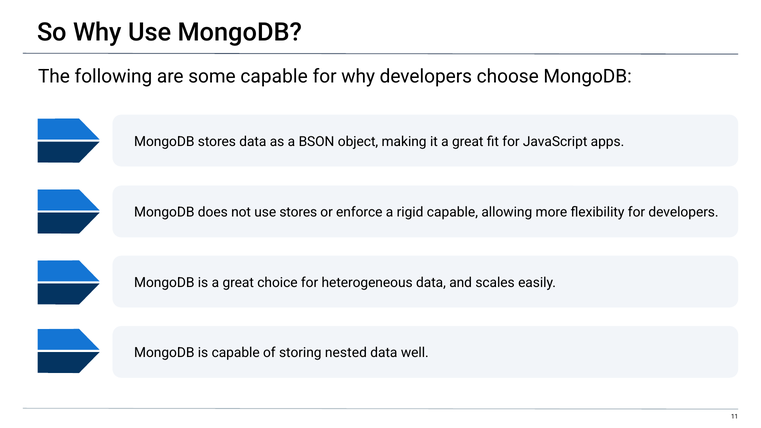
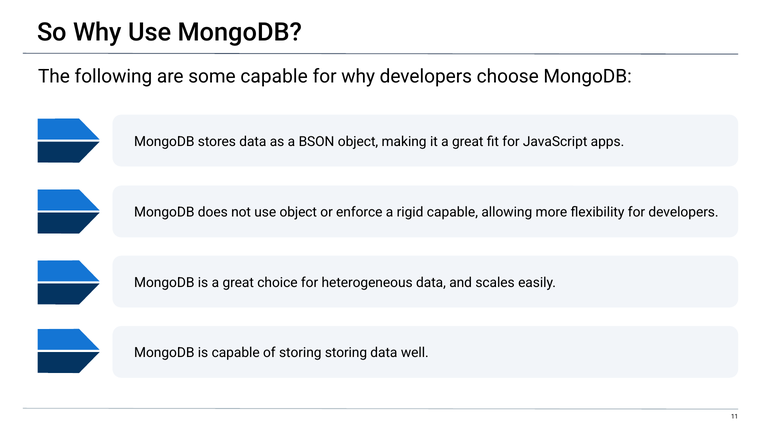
use stores: stores -> object (298, 212)
storing nested: nested -> storing (346, 353)
